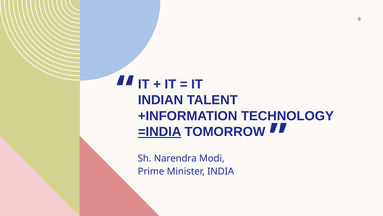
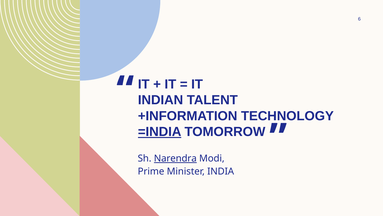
Narendra underline: none -> present (175, 158)
